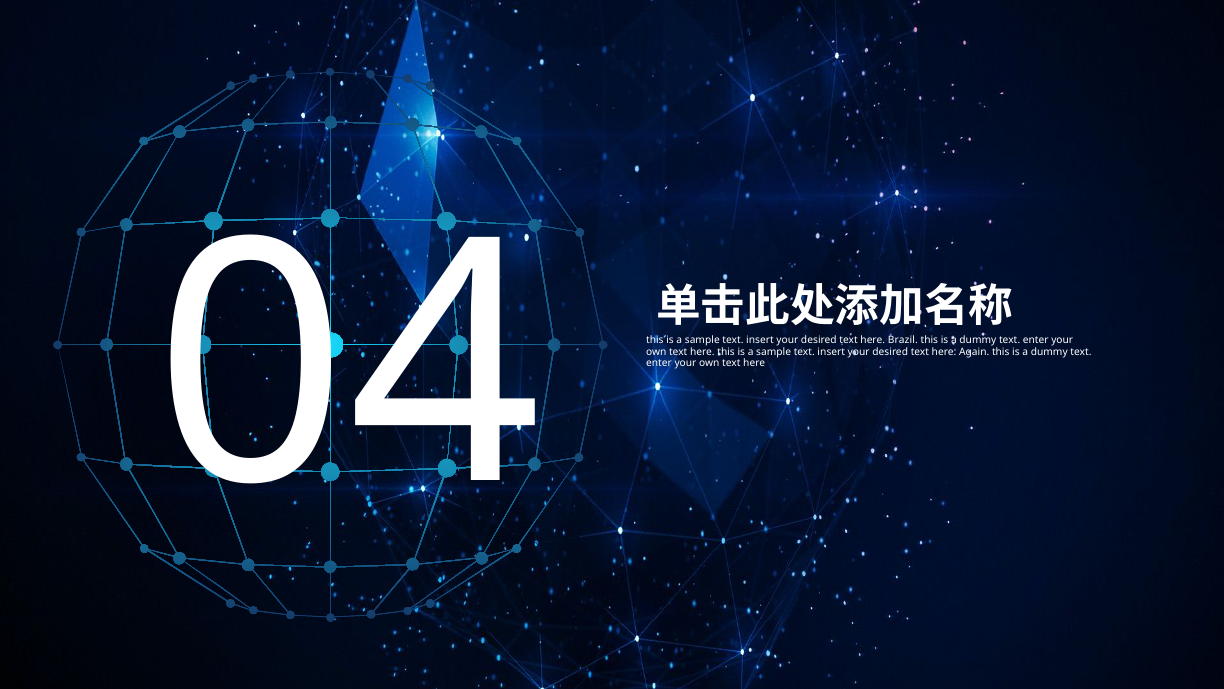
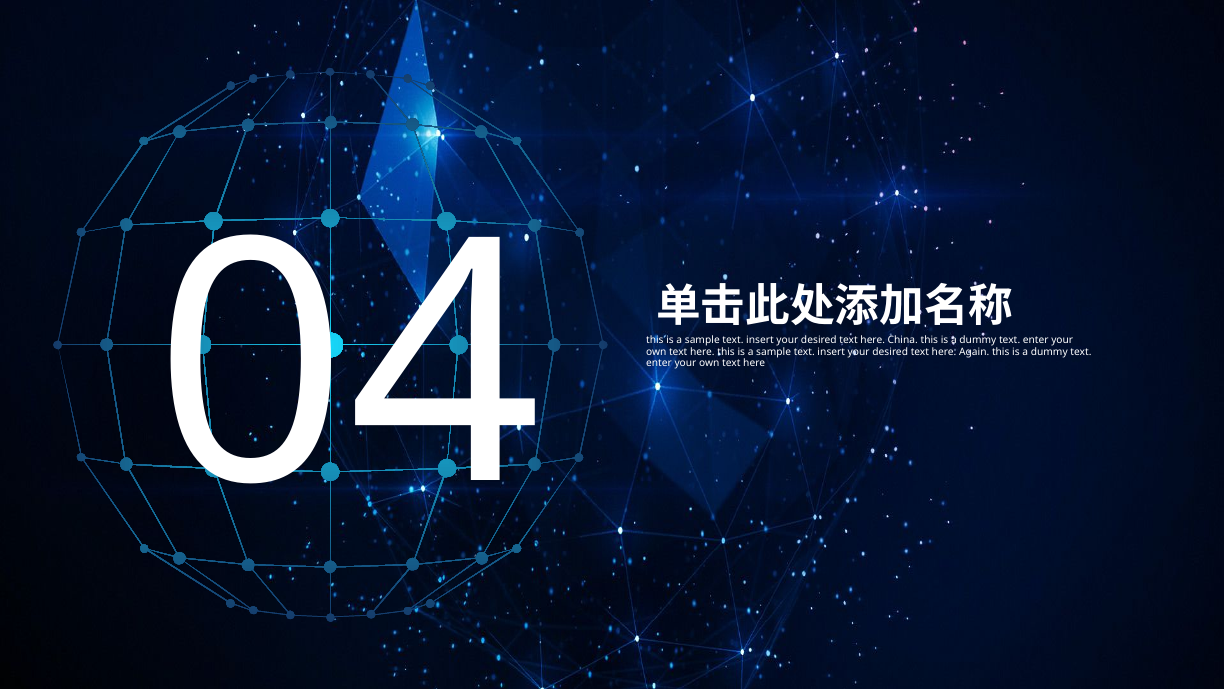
Brazil: Brazil -> China (903, 340)
